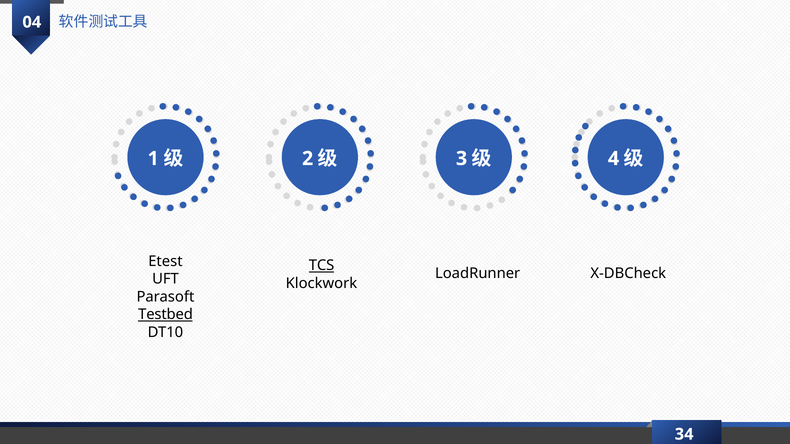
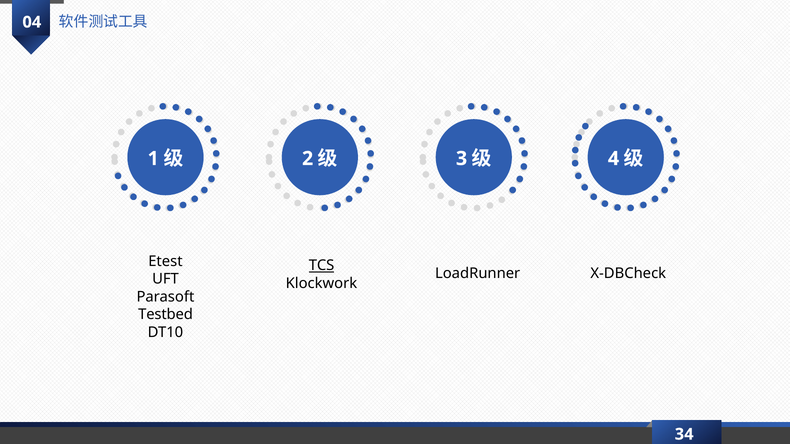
Testbed underline: present -> none (166, 315)
